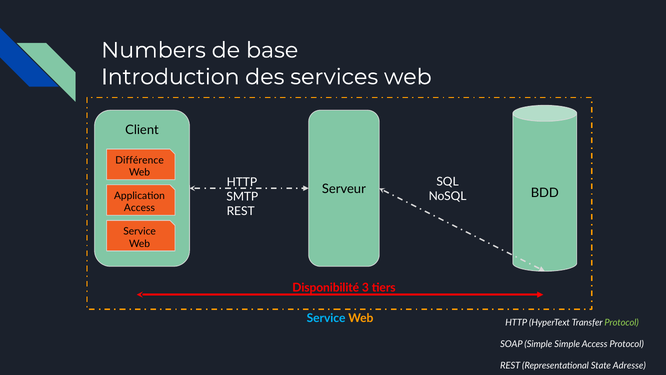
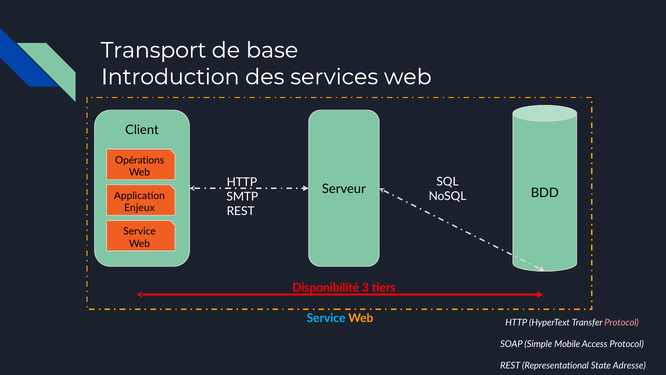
Numbers: Numbers -> Transport (154, 50)
Différence: Différence -> Opérations (140, 160)
Access: Access -> Enjeux (139, 208)
Protocol colour: light green -> pink (622, 322)
Simple Simple: Simple -> Mobile (567, 344)
